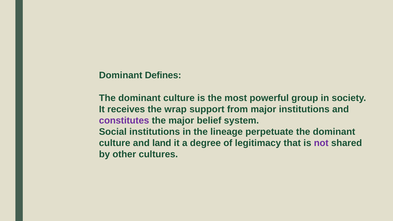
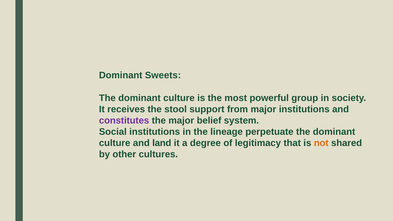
Defines: Defines -> Sweets (163, 75)
wrap: wrap -> stool (176, 109)
not colour: purple -> orange (321, 143)
